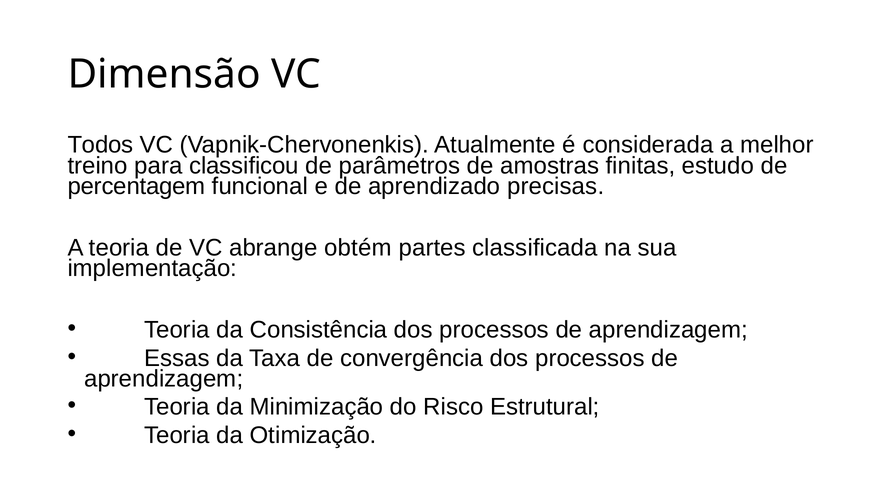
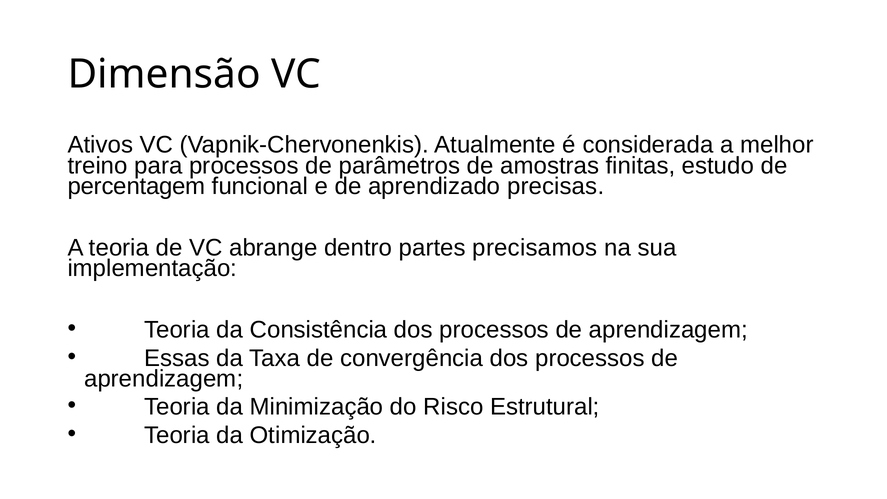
Todos: Todos -> Ativos (100, 145)
para classificou: classificou -> processos (244, 166)
obtém: obtém -> dentro (358, 248)
classificada: classificada -> precisamos (535, 248)
